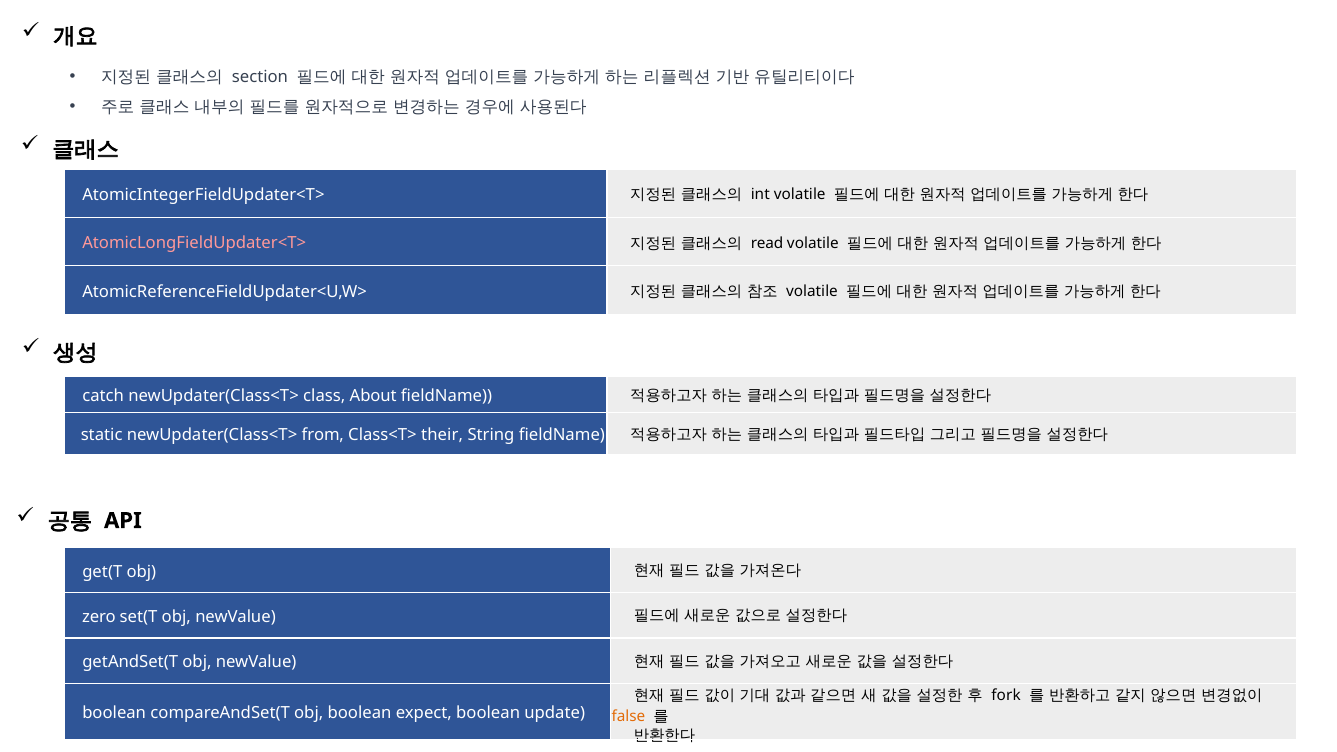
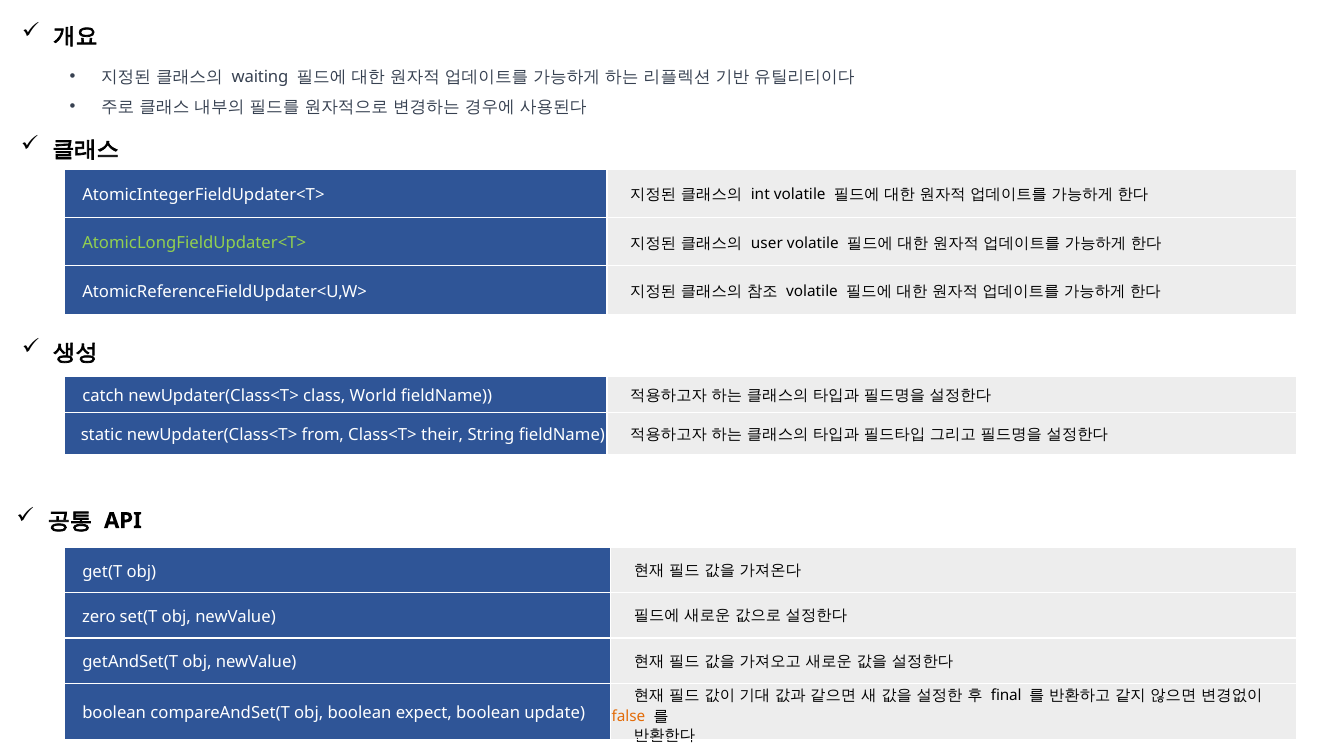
section: section -> waiting (260, 77)
AtomicLongFieldUpdater<T> colour: pink -> light green (194, 243)
read: read -> user (767, 243)
About: About -> World (373, 396)
fork: fork -> final (1006, 696)
